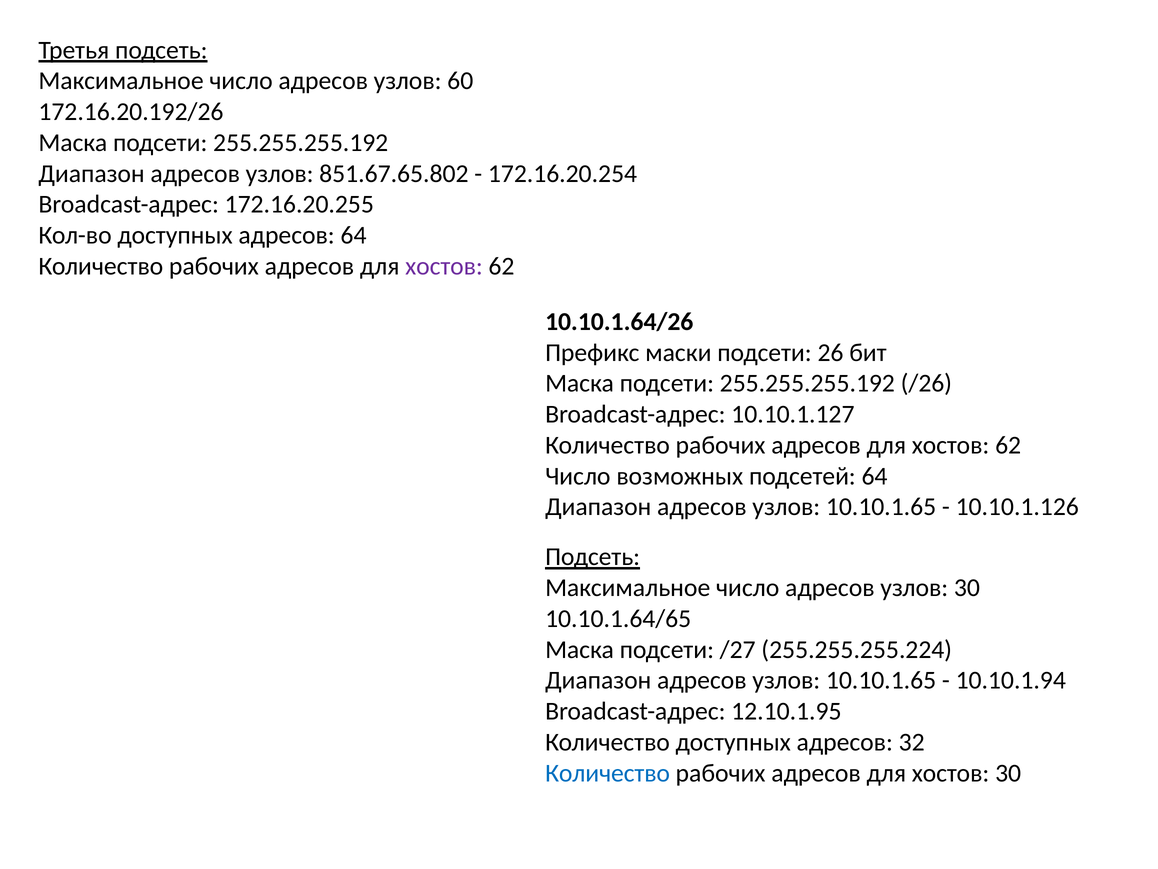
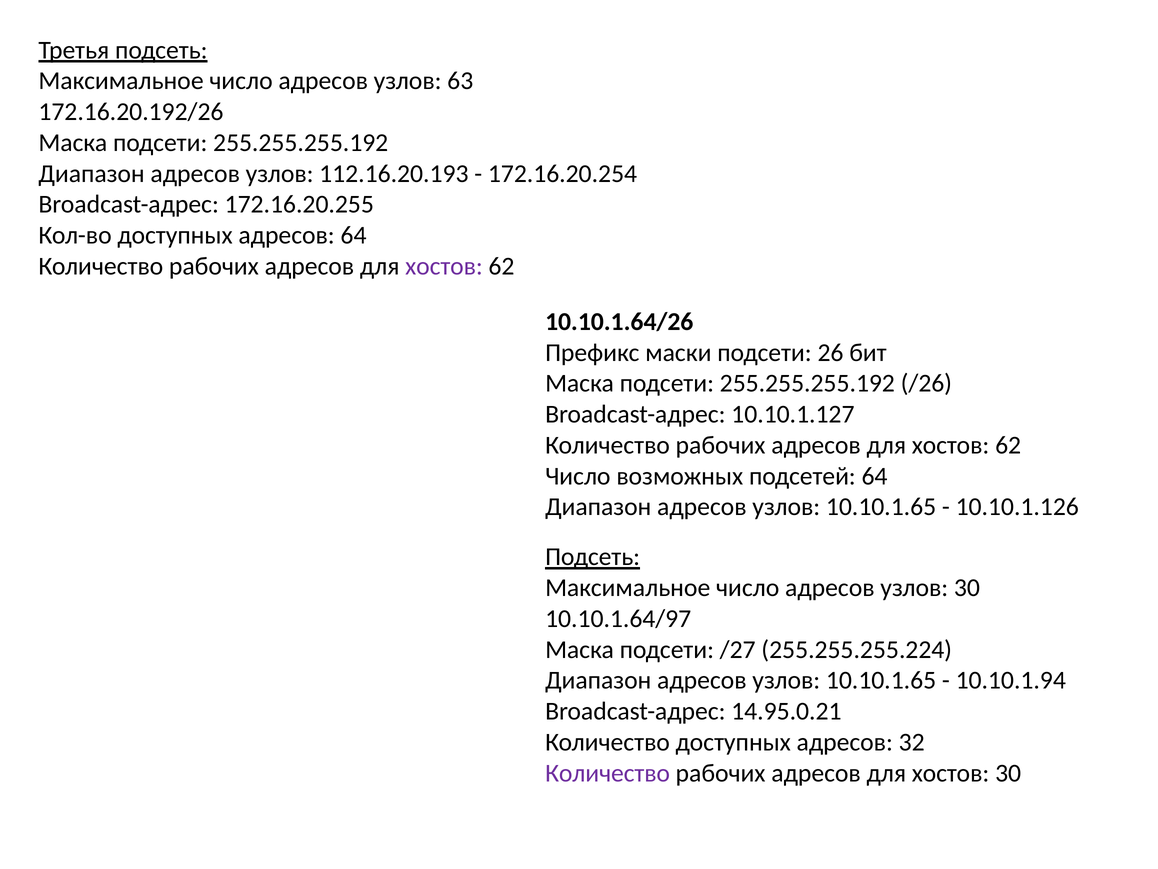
60: 60 -> 63 (460, 81)
851.67.65.802: 851.67.65.802 -> 112.16.20.193 (394, 173)
10.10.1.64/65: 10.10.1.64/65 -> 10.10.1.64/97 (618, 618)
12.10.1.95: 12.10.1.95 -> 14.95.0.21 (786, 711)
Количество colour: blue -> purple (608, 773)
